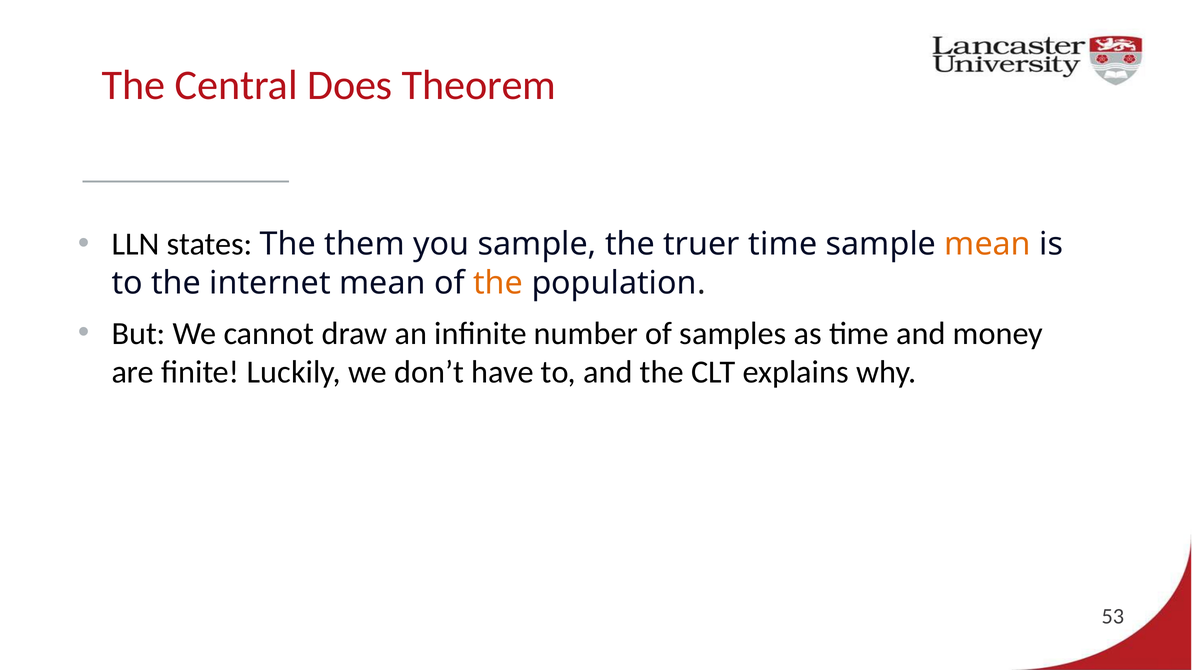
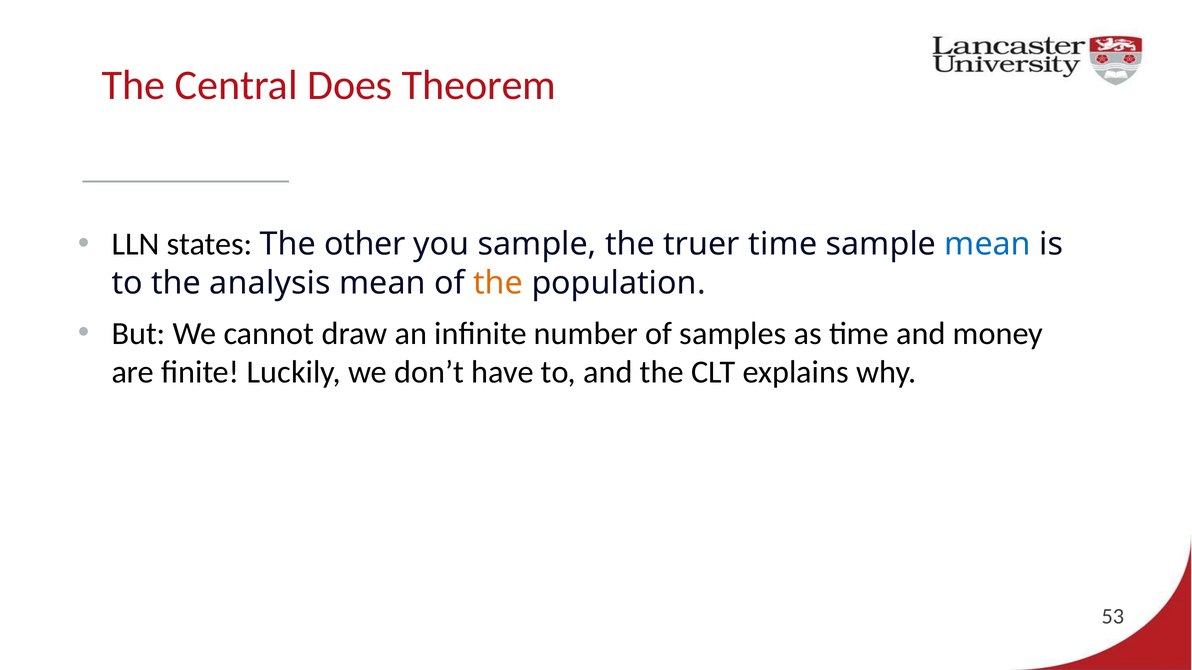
them: them -> other (365, 244)
mean colour: orange -> blue (988, 244)
internet: internet -> analysis (270, 283)
